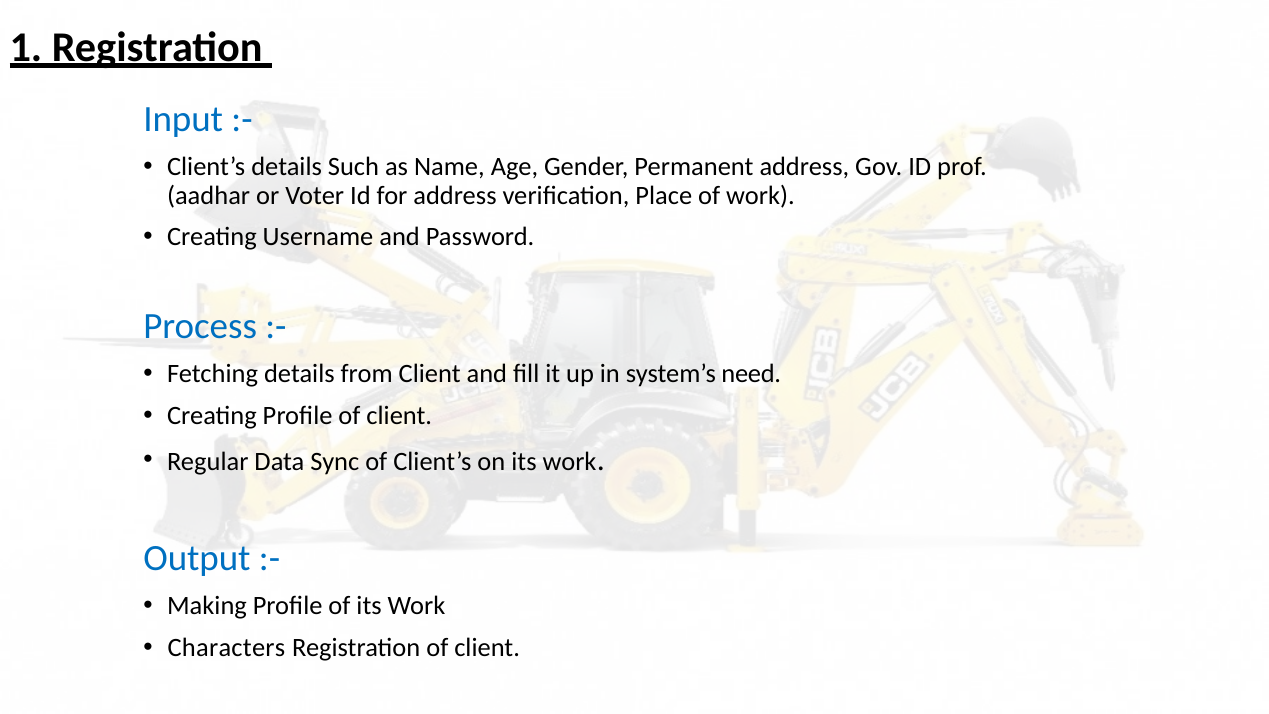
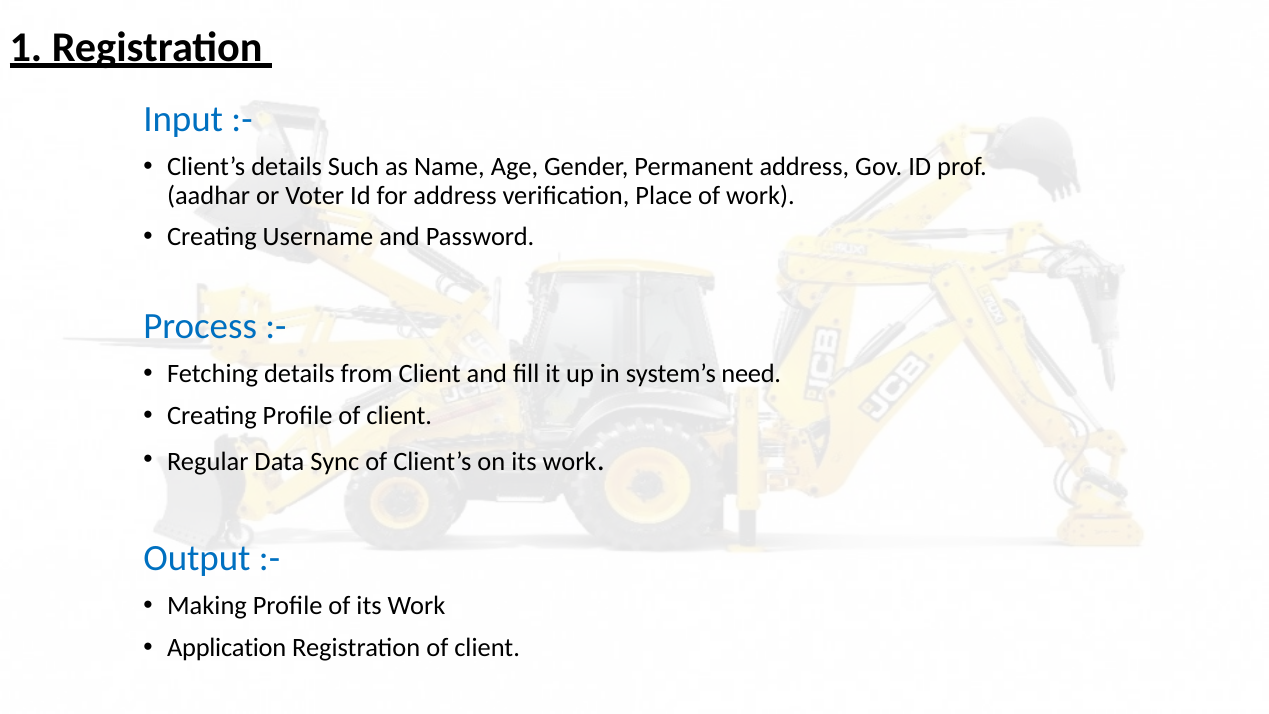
Characters: Characters -> Application (227, 647)
